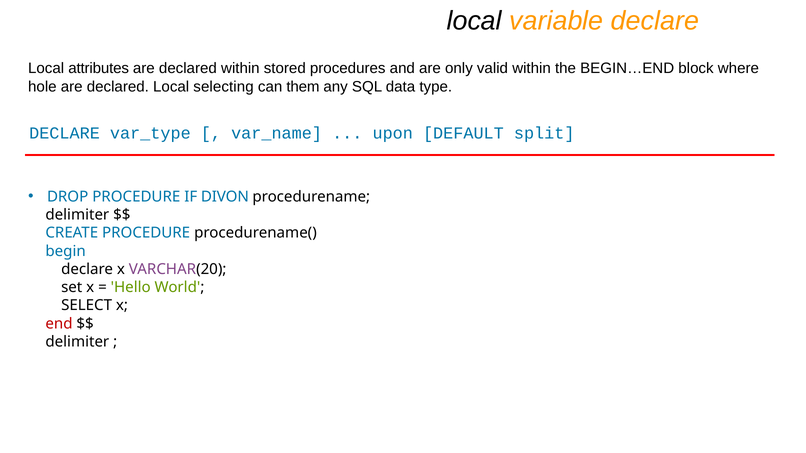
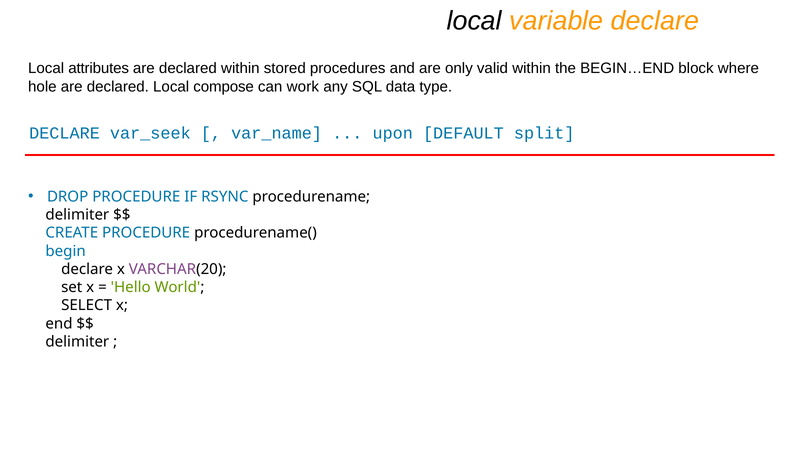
selecting: selecting -> compose (224, 87)
them: them -> work (303, 87)
var_type: var_type -> var_seek (150, 133)
DIVON: DIVON -> RSYNC (225, 197)
end colour: red -> black (59, 324)
